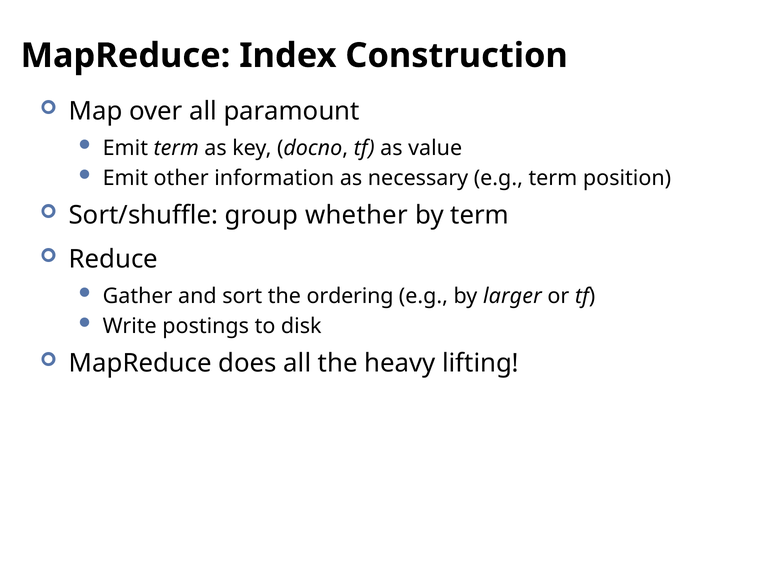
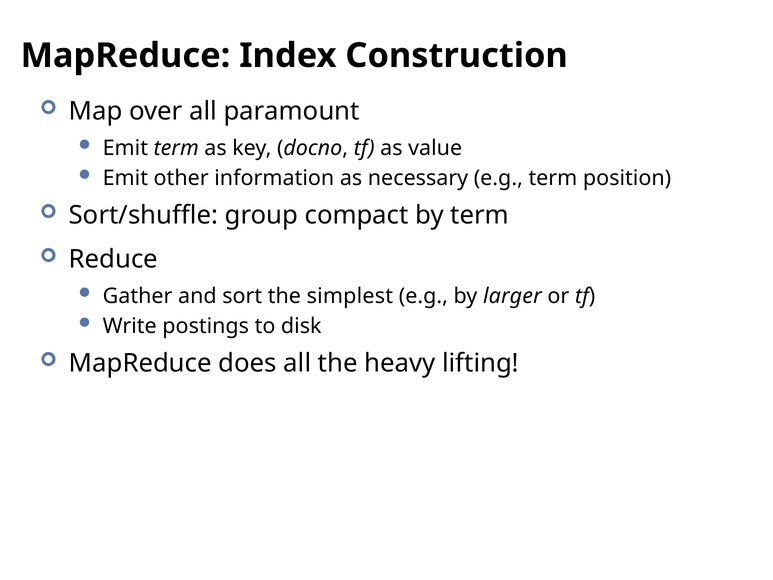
whether: whether -> compact (357, 215)
ordering: ordering -> simplest (350, 296)
